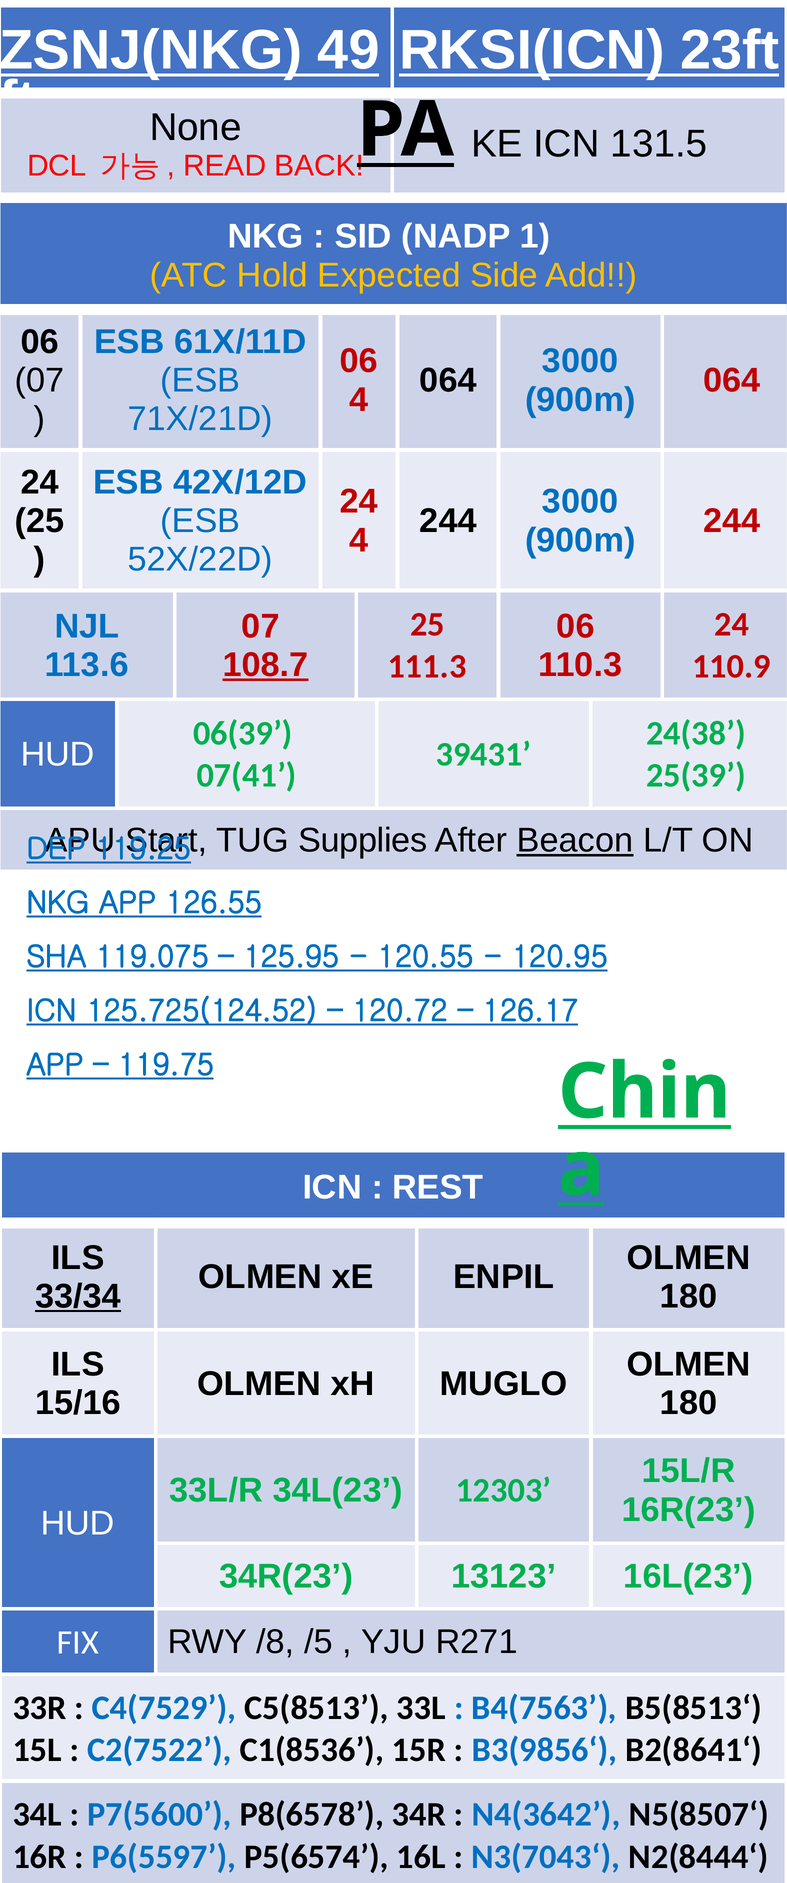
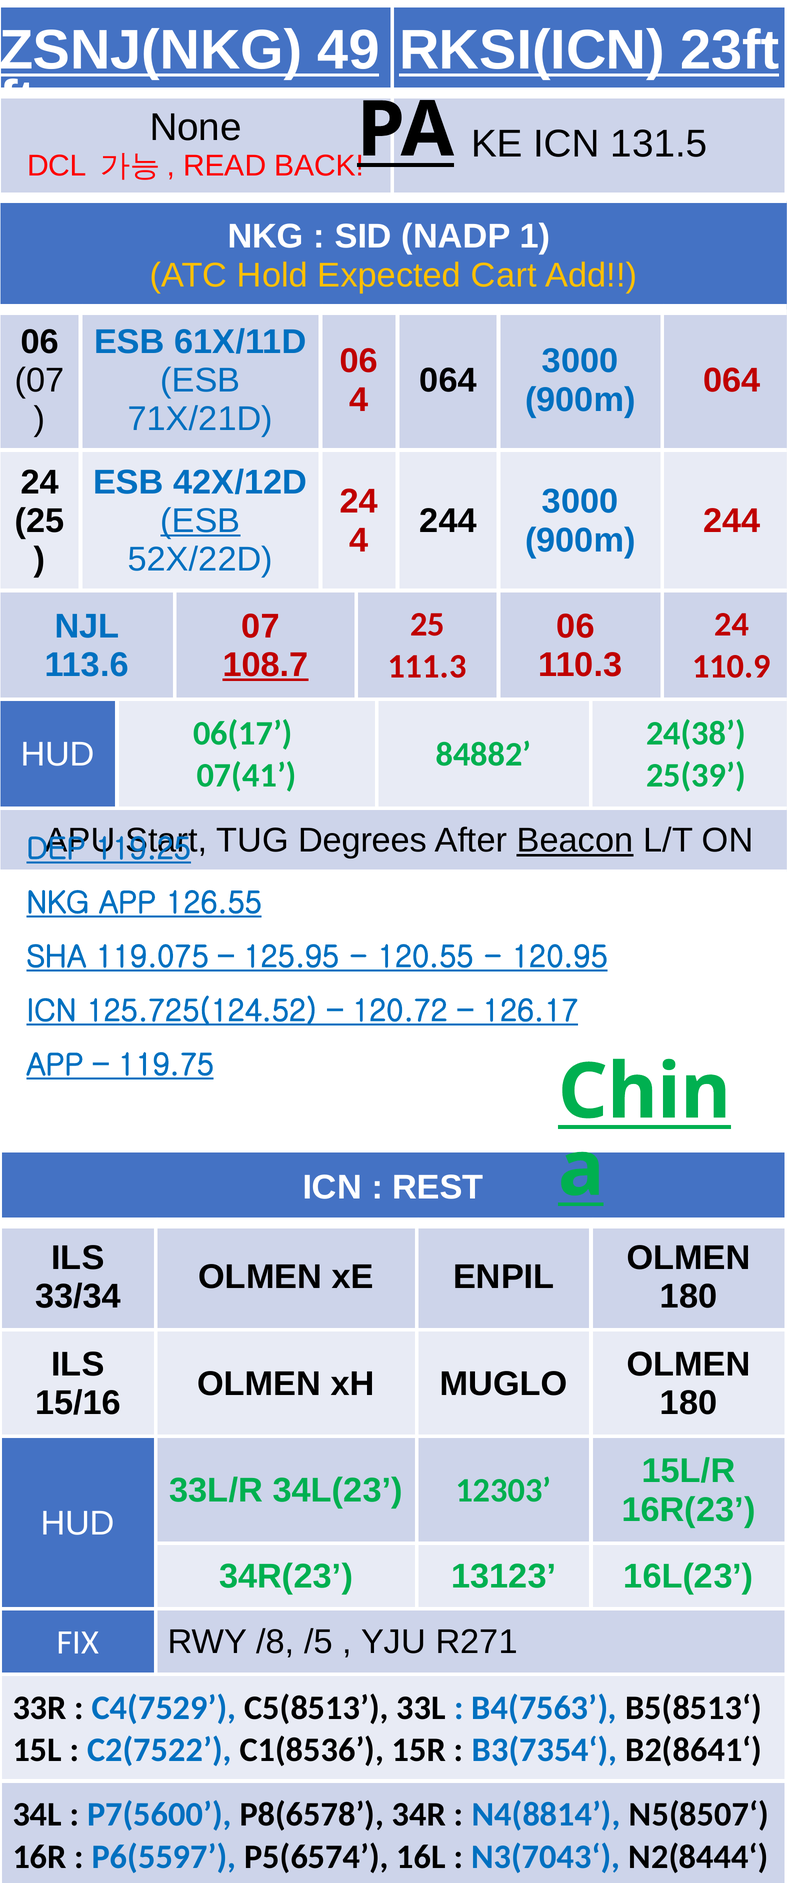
Side: Side -> Cart (504, 275)
ESB underline: none -> present (200, 521)
06(39: 06(39 -> 06(17 (243, 733)
39431: 39431 -> 84882 (483, 754)
Supplies: Supplies -> Degrees (363, 841)
33/34 underline: present -> none (78, 1296)
B3(9856‘: B3(9856‘ -> B3(7354‘ (545, 1750)
N4(3642: N4(3642 -> N4(8814 (546, 1815)
